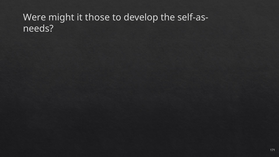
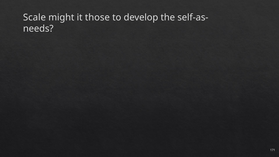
Were: Were -> Scale (34, 17)
